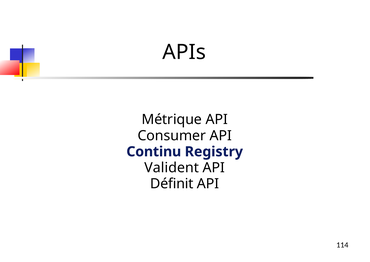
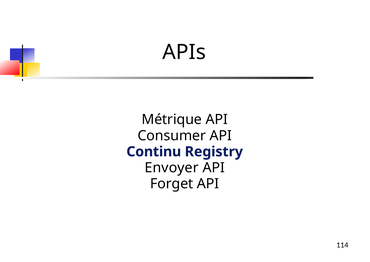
Valident: Valident -> Envoyer (172, 167)
Définit: Définit -> Forget (172, 184)
